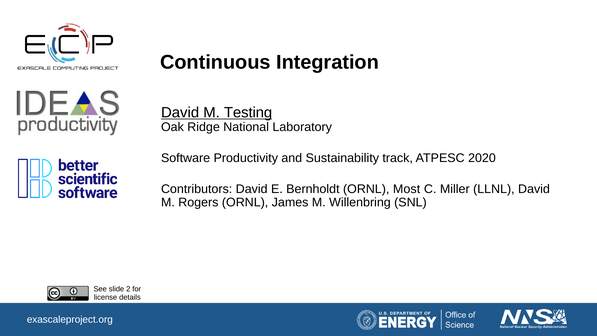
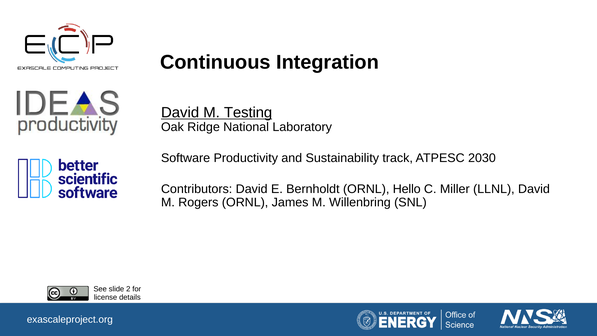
2020: 2020 -> 2030 (482, 158)
Most: Most -> Hello (407, 189)
